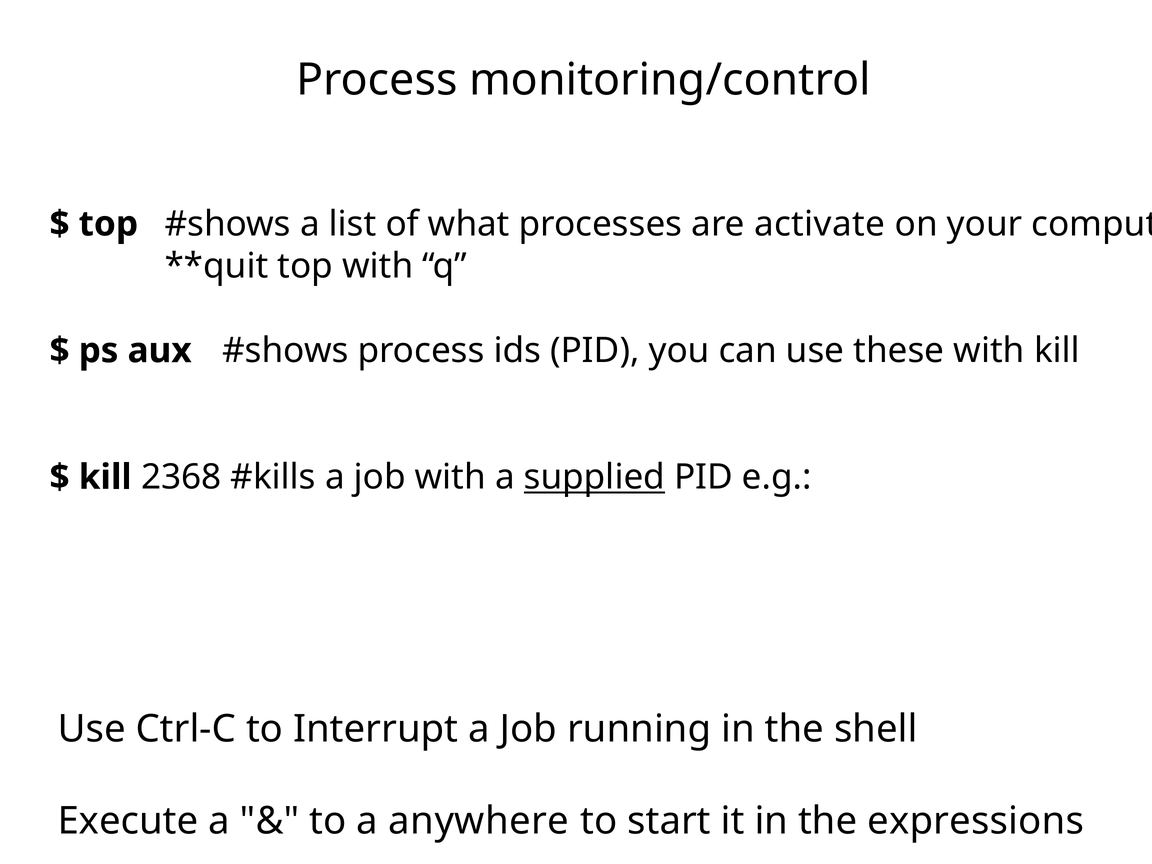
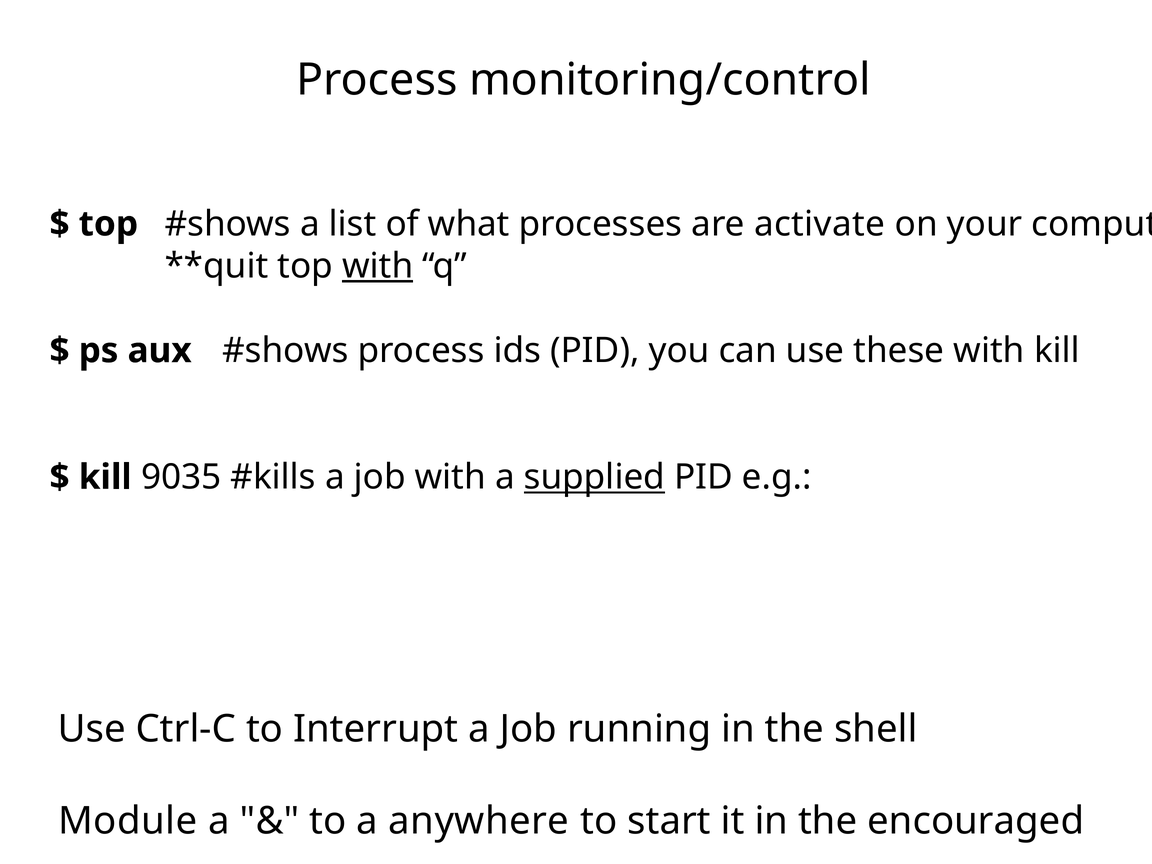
with underline: none -> present (378, 266)
2368: 2368 -> 9035 (181, 477)
Execute: Execute -> Module (128, 821)
expressions: expressions -> encouraged (976, 821)
